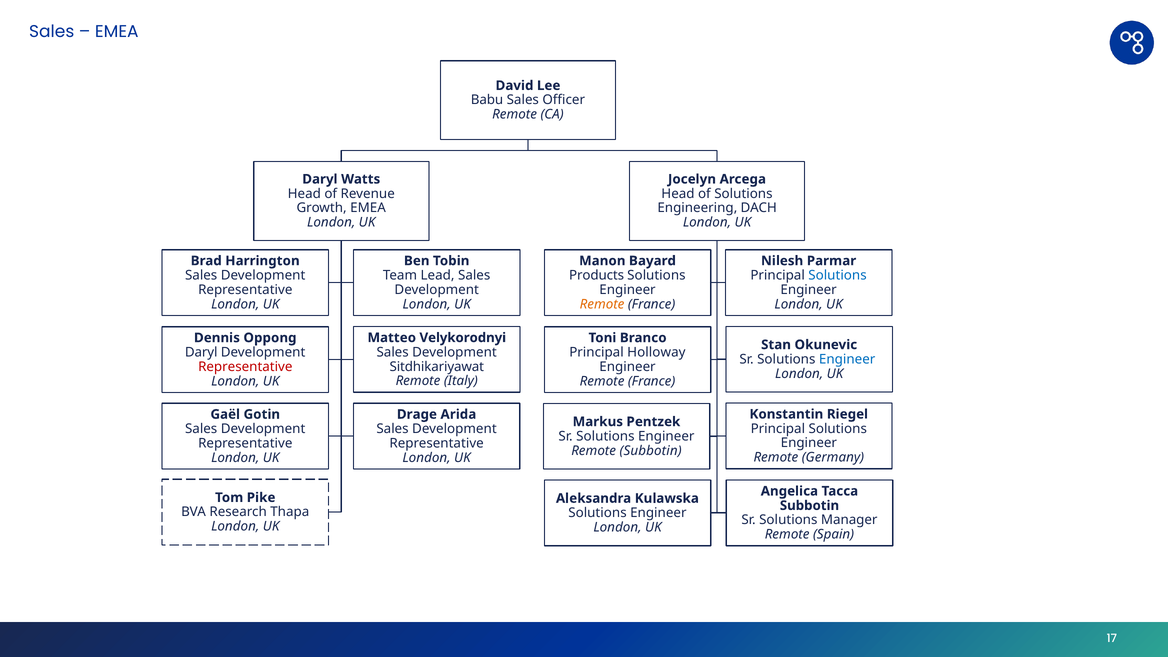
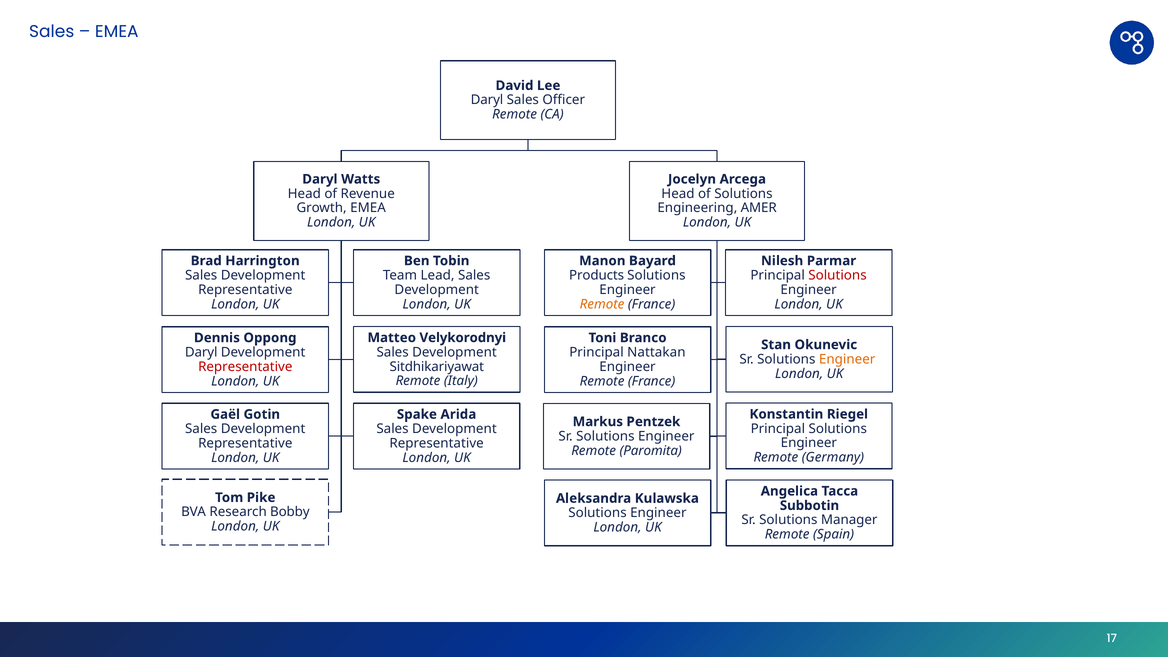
Babu: Babu -> Daryl (487, 100)
DACH: DACH -> AMER (759, 208)
Solutions colour: blue -> red (837, 275)
Holloway: Holloway -> Nattakan (656, 352)
Engineer colour: blue -> orange (847, 359)
Drage: Drage -> Spake (417, 414)
Remote Subbotin: Subbotin -> Paromita (651, 451)
Thapa: Thapa -> Bobby (290, 512)
